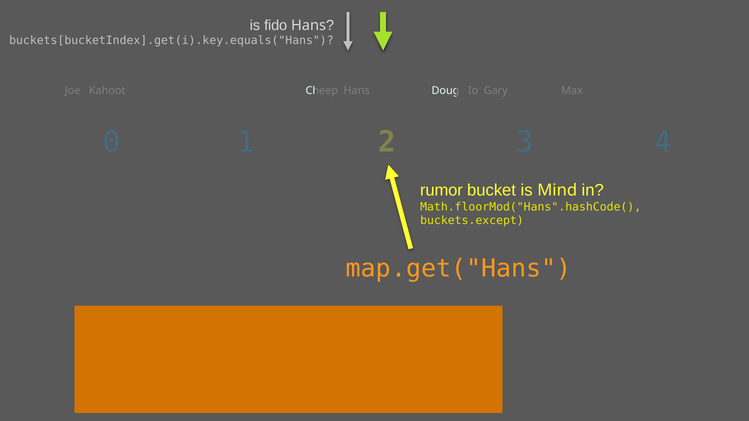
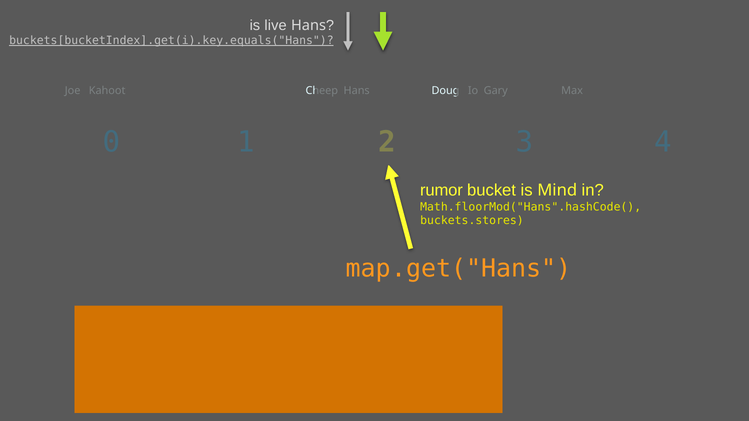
fido: fido -> live (276, 25)
buckets[bucketIndex].get(i).key.equals("Hans underline: none -> present (171, 41)
buckets.except: buckets.except -> buckets.stores (472, 221)
